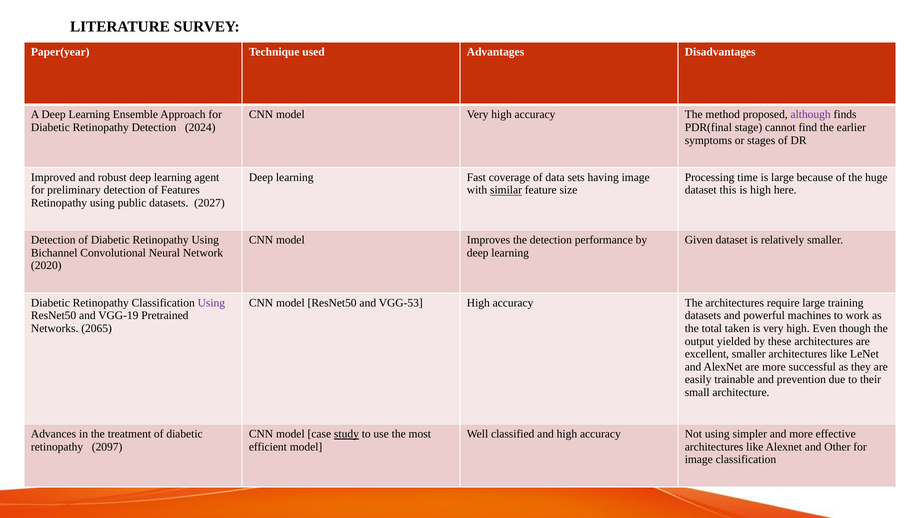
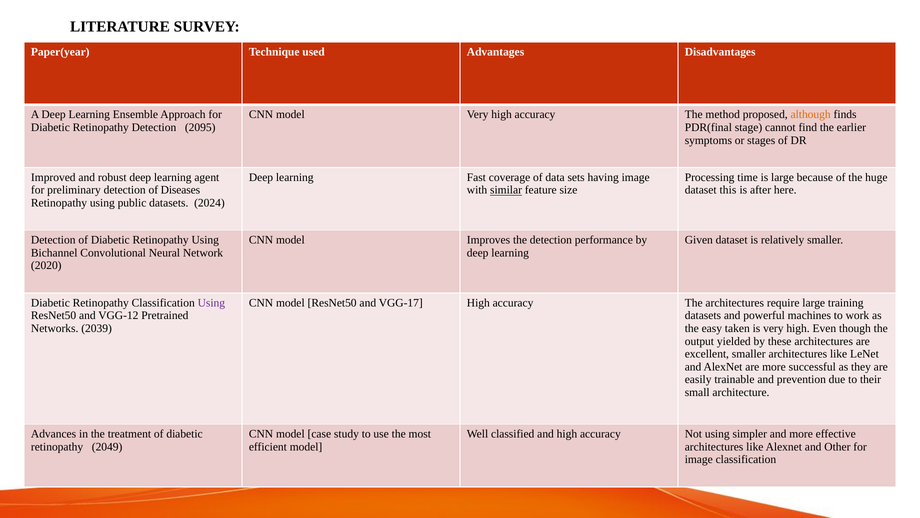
although colour: purple -> orange (811, 115)
2024: 2024 -> 2095 (200, 127)
Features: Features -> Diseases (180, 190)
is high: high -> after (761, 190)
2027: 2027 -> 2024 (209, 203)
VGG-53: VGG-53 -> VGG-17 (401, 303)
VGG-19: VGG-19 -> VGG-12 (118, 315)
2065: 2065 -> 2039 (97, 328)
total: total -> easy (712, 328)
study underline: present -> none (346, 434)
2097: 2097 -> 2049 (107, 446)
